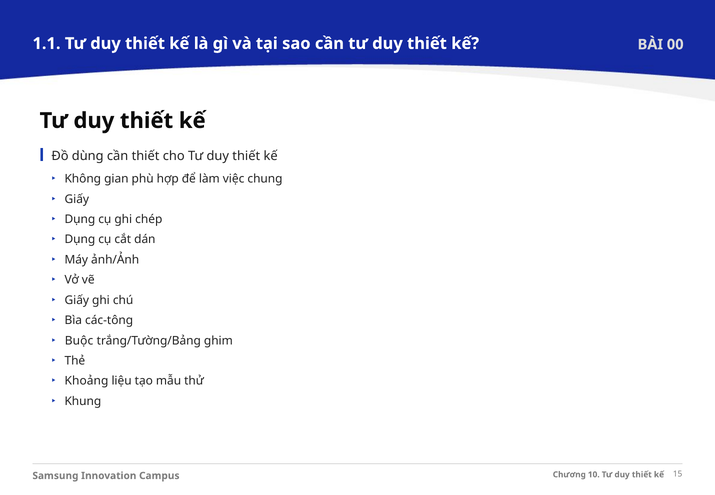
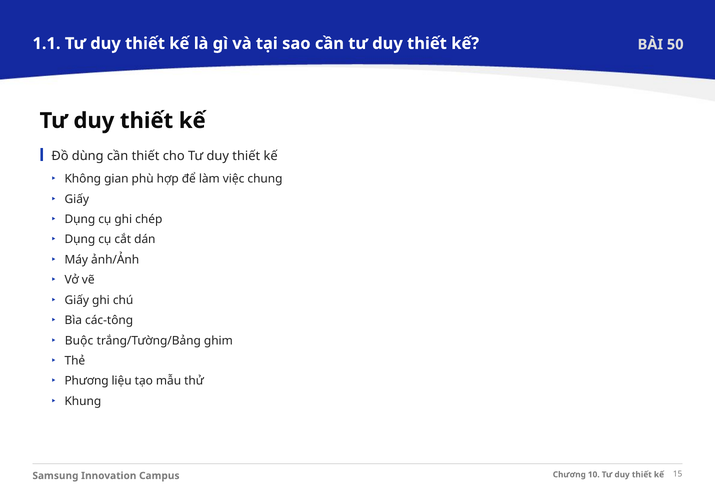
00: 00 -> 50 (675, 45)
Khoảng: Khoảng -> Phương (87, 381)
